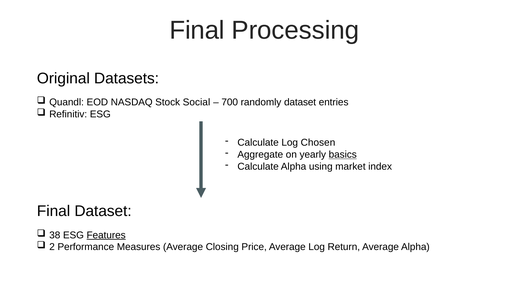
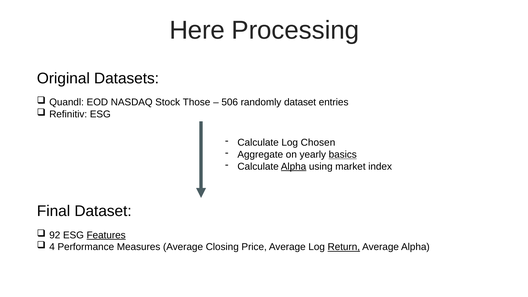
Final: Final -> Here (197, 30)
Social: Social -> Those (197, 102)
700: 700 -> 506 (230, 102)
Alpha underline: none -> present (294, 166)
38: 38 -> 92 (55, 235)
2: 2 -> 4 (52, 247)
Return underline: none -> present (344, 247)
